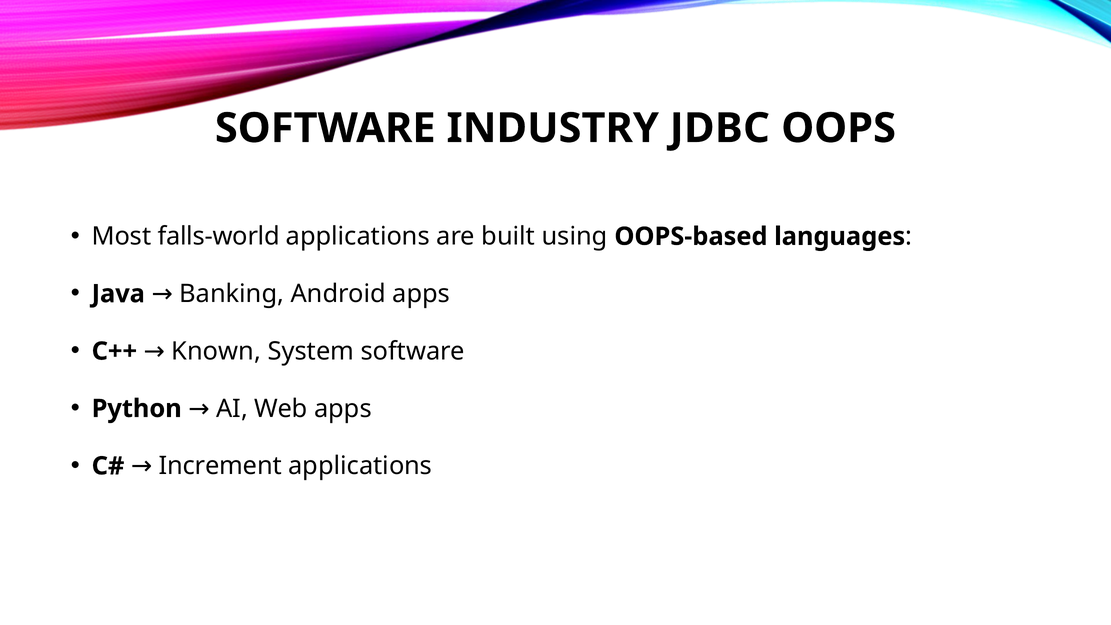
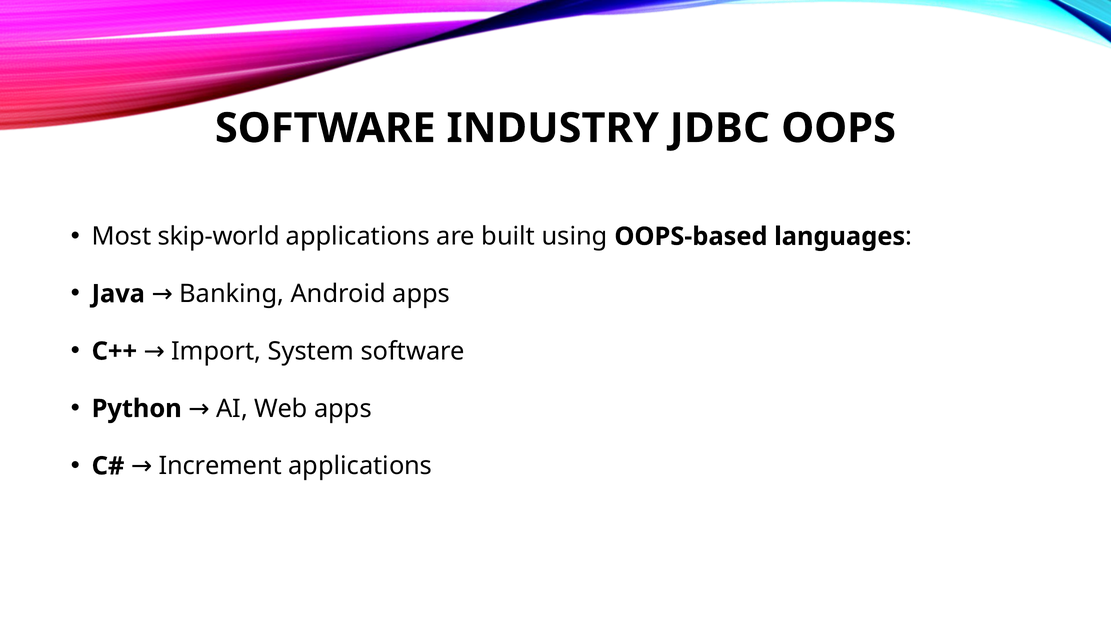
falls-world: falls-world -> skip-world (219, 236)
Known: Known -> Import (216, 351)
